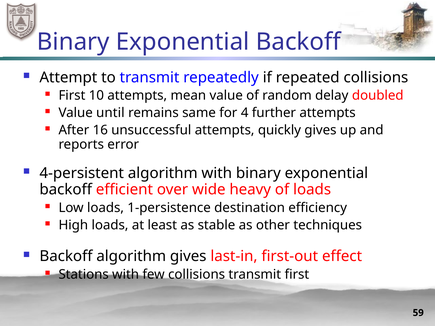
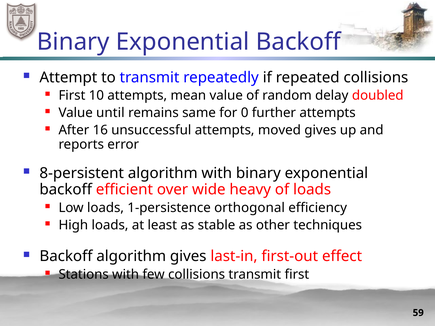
4: 4 -> 0 (245, 113)
quickly: quickly -> moved (279, 130)
4-persistent: 4-persistent -> 8-persistent (82, 173)
destination: destination -> orthogonal (250, 208)
